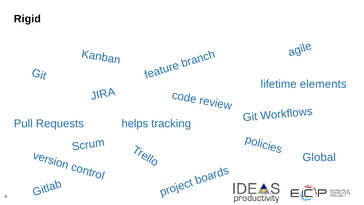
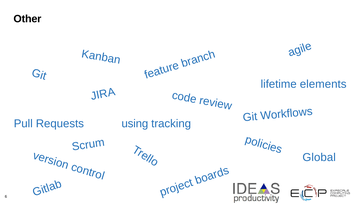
Rigid: Rigid -> Other (27, 19)
helps: helps -> using (135, 123)
